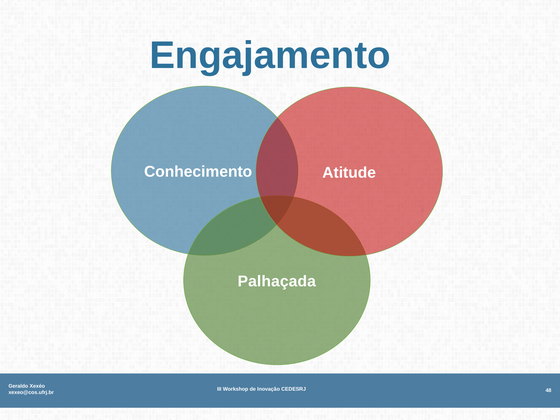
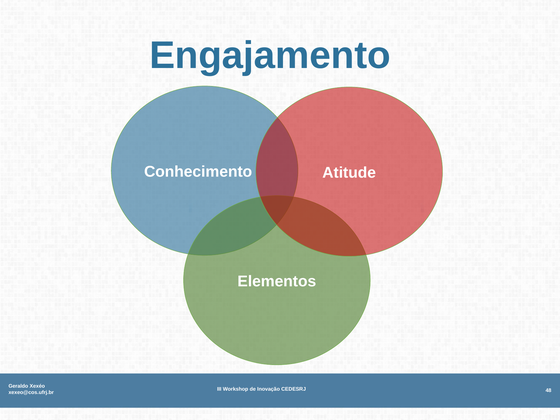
Palhaçada: Palhaçada -> Elementos (277, 281)
